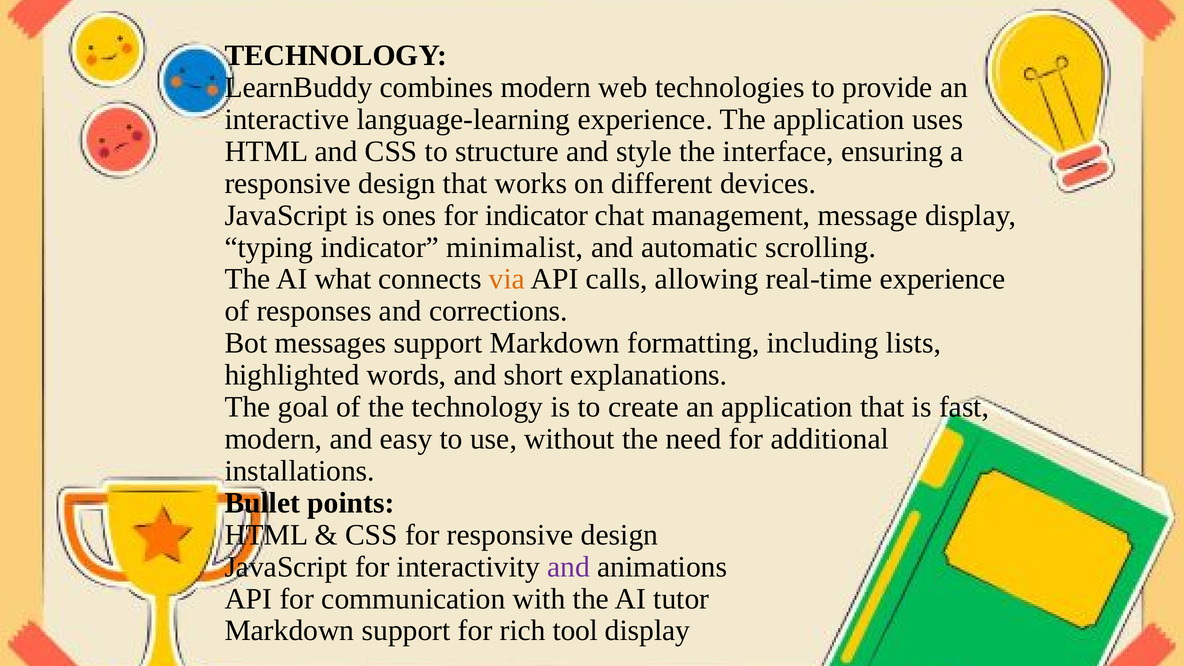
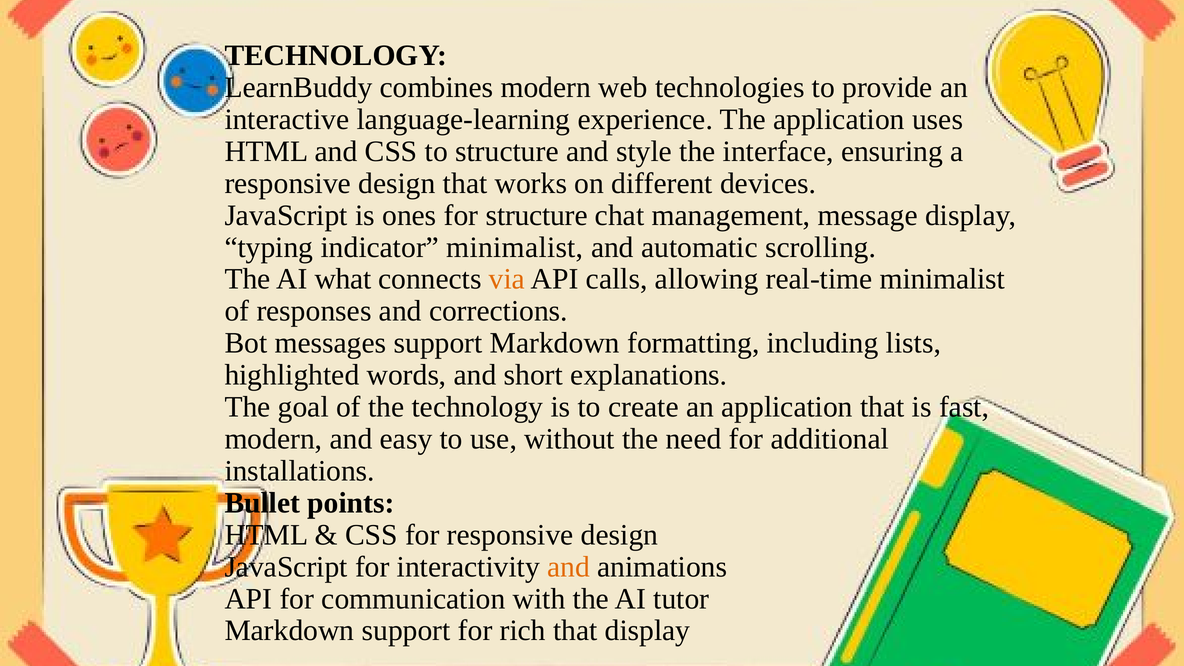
for indicator: indicator -> structure (537, 215)
real-time experience: experience -> minimalist (942, 279)
and colour: purple -> orange (569, 567)
rich tool: tool -> that (575, 631)
